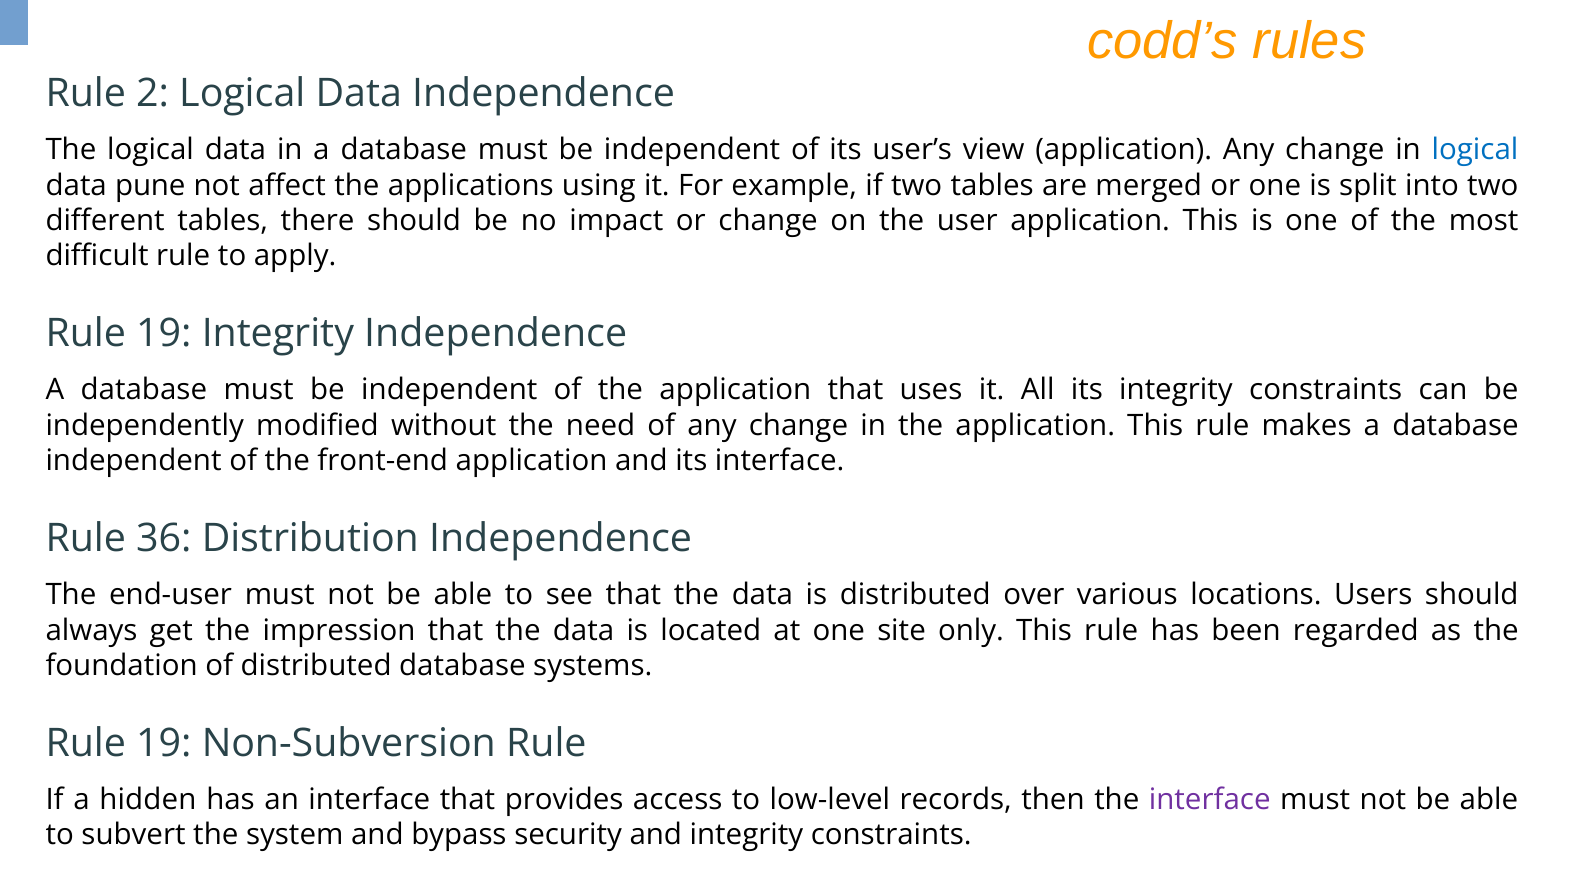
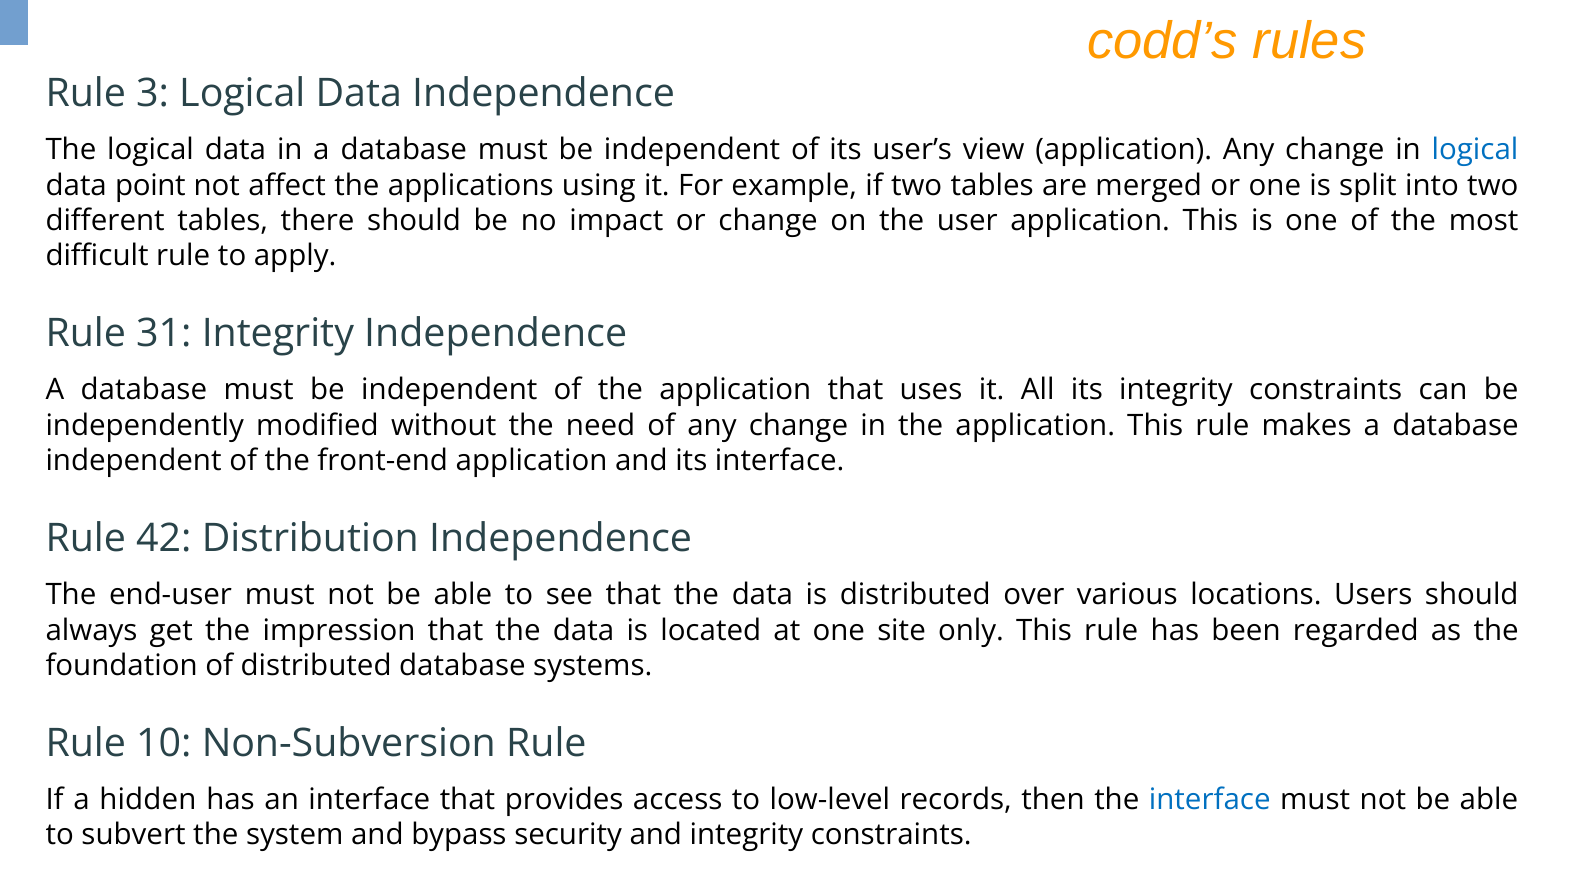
2: 2 -> 3 (153, 94)
pune: pune -> point (150, 185)
19: 19 -> 31 (164, 334)
36: 36 -> 42 (164, 538)
19: 19 -> 10 (164, 743)
interface colour: purple -> blue (1210, 799)
